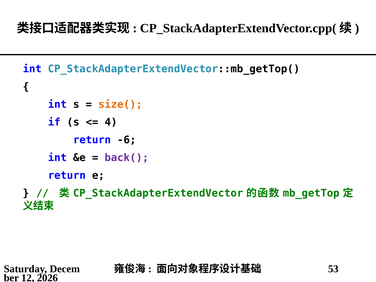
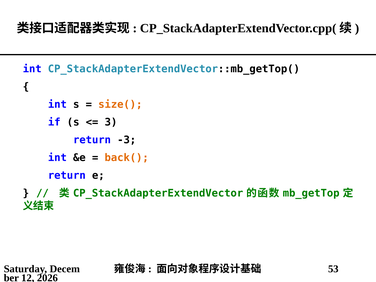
4: 4 -> 3 (111, 122)
-6: -6 -> -3 (127, 140)
back( colour: purple -> orange (127, 158)
